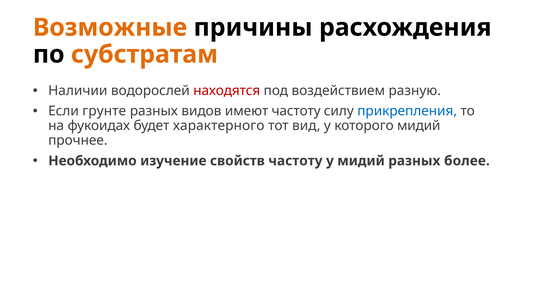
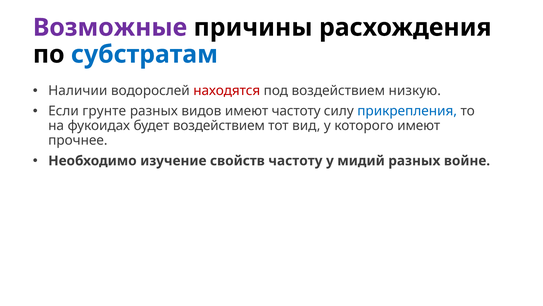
Возможные colour: orange -> purple (110, 27)
субстратам colour: orange -> blue (144, 54)
разную: разную -> низкую (415, 91)
будет характерного: характерного -> воздействием (219, 126)
которого мидий: мидий -> имеют (419, 126)
более: более -> войне (467, 161)
